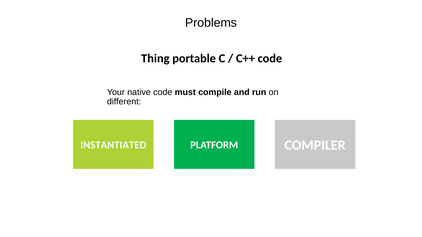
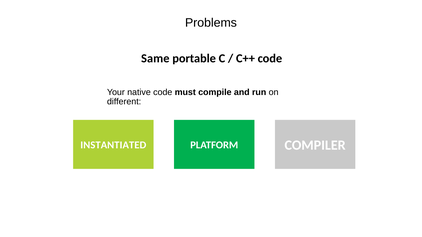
Thing: Thing -> Same (155, 58)
